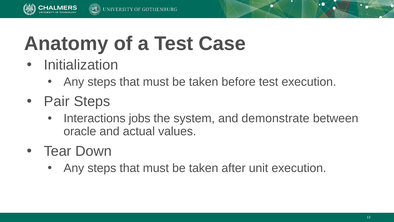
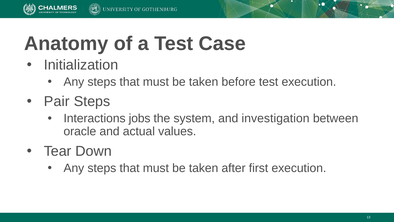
demonstrate: demonstrate -> investigation (276, 118)
unit: unit -> first (259, 168)
